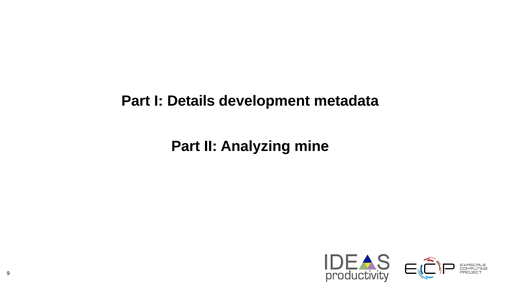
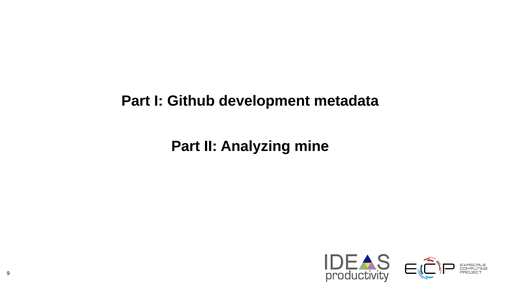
Details: Details -> Github (191, 101)
